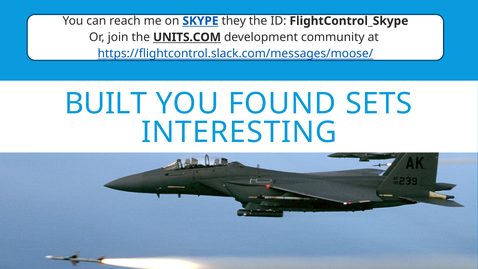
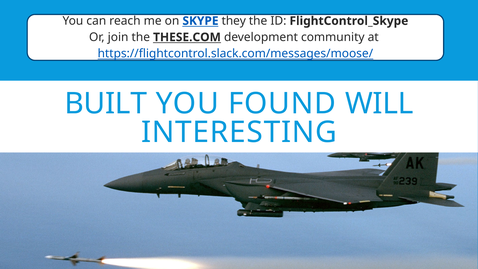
UNITS.COM: UNITS.COM -> THESE.COM (187, 37)
SETS: SETS -> WILL (379, 103)
